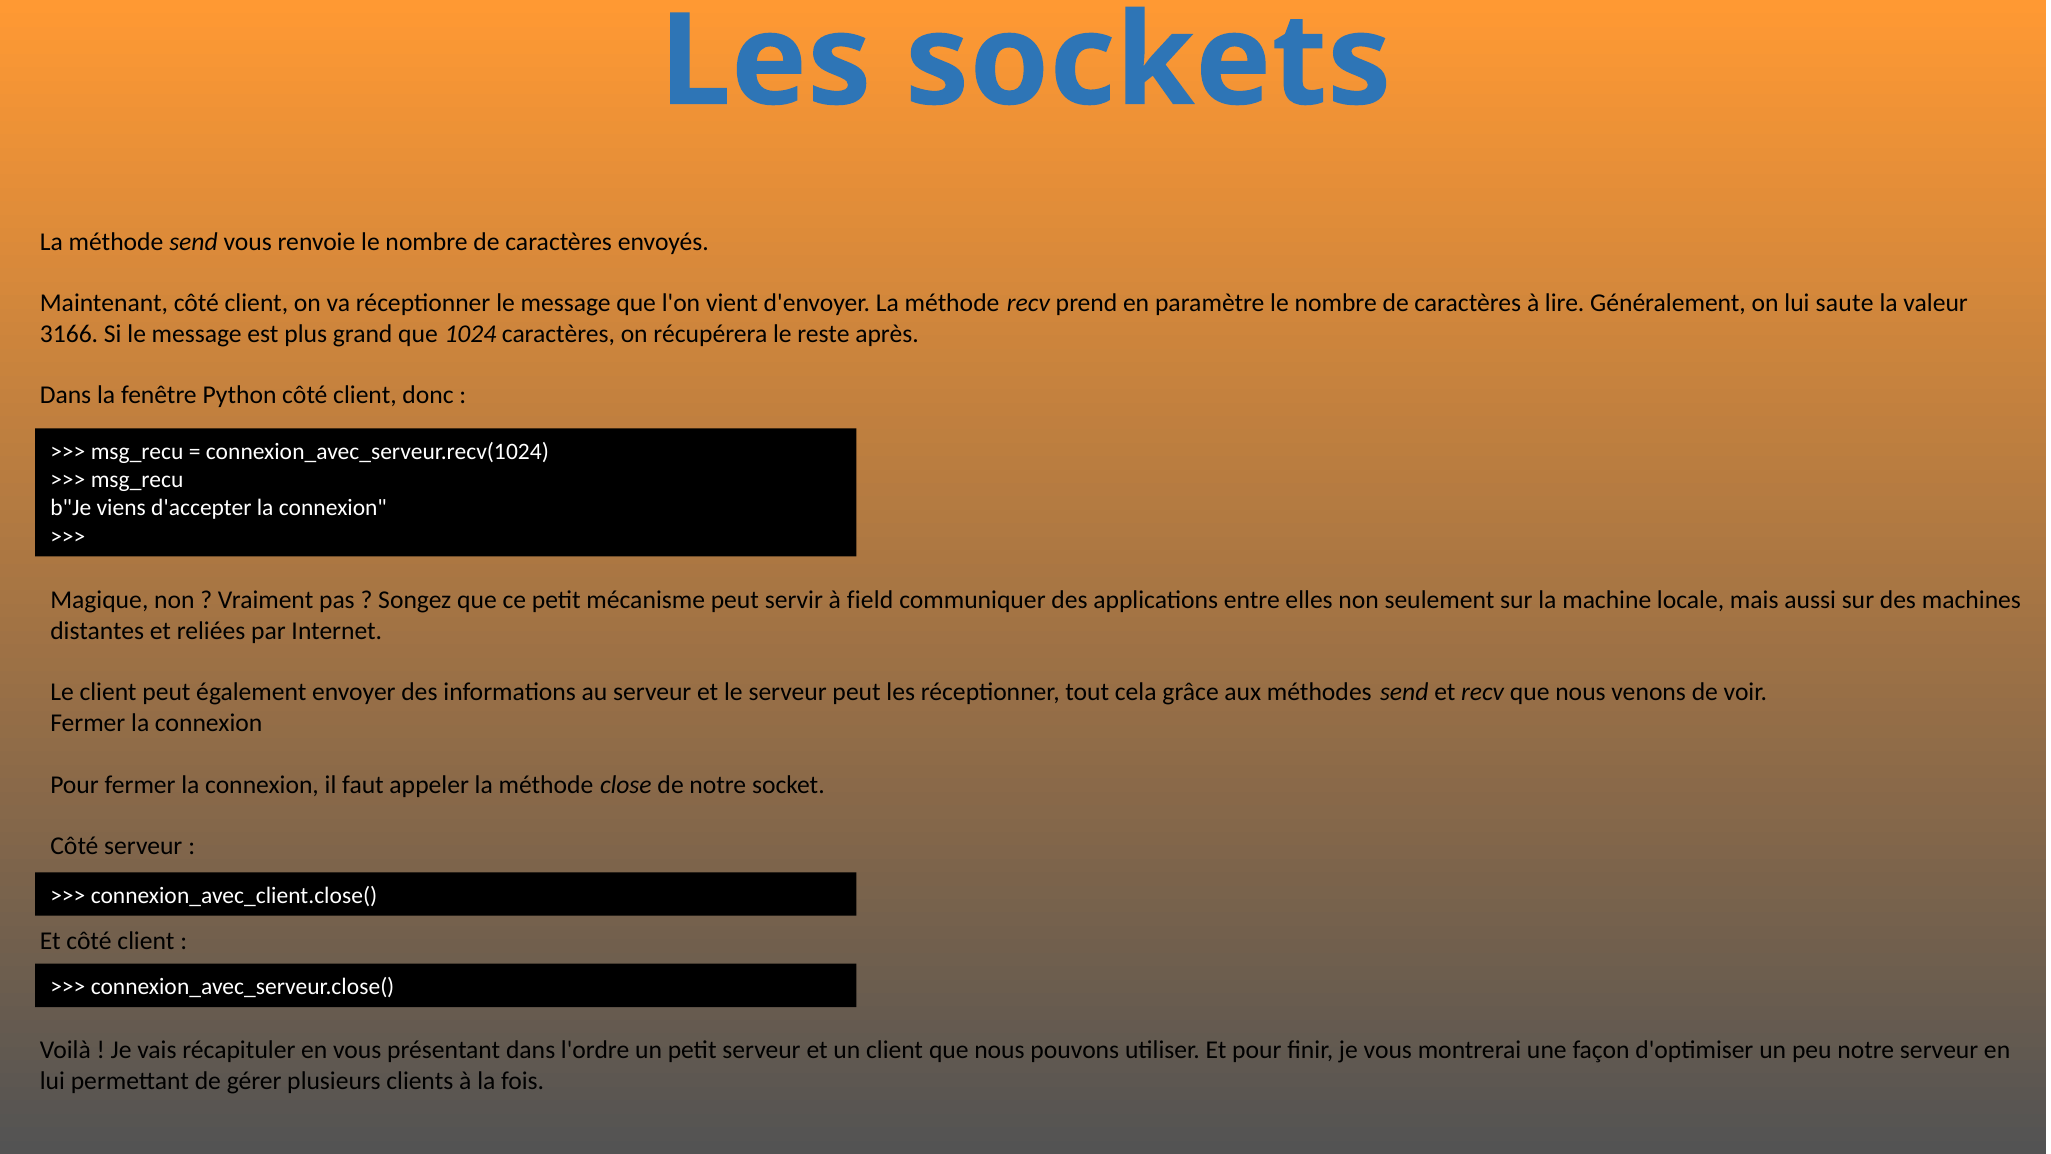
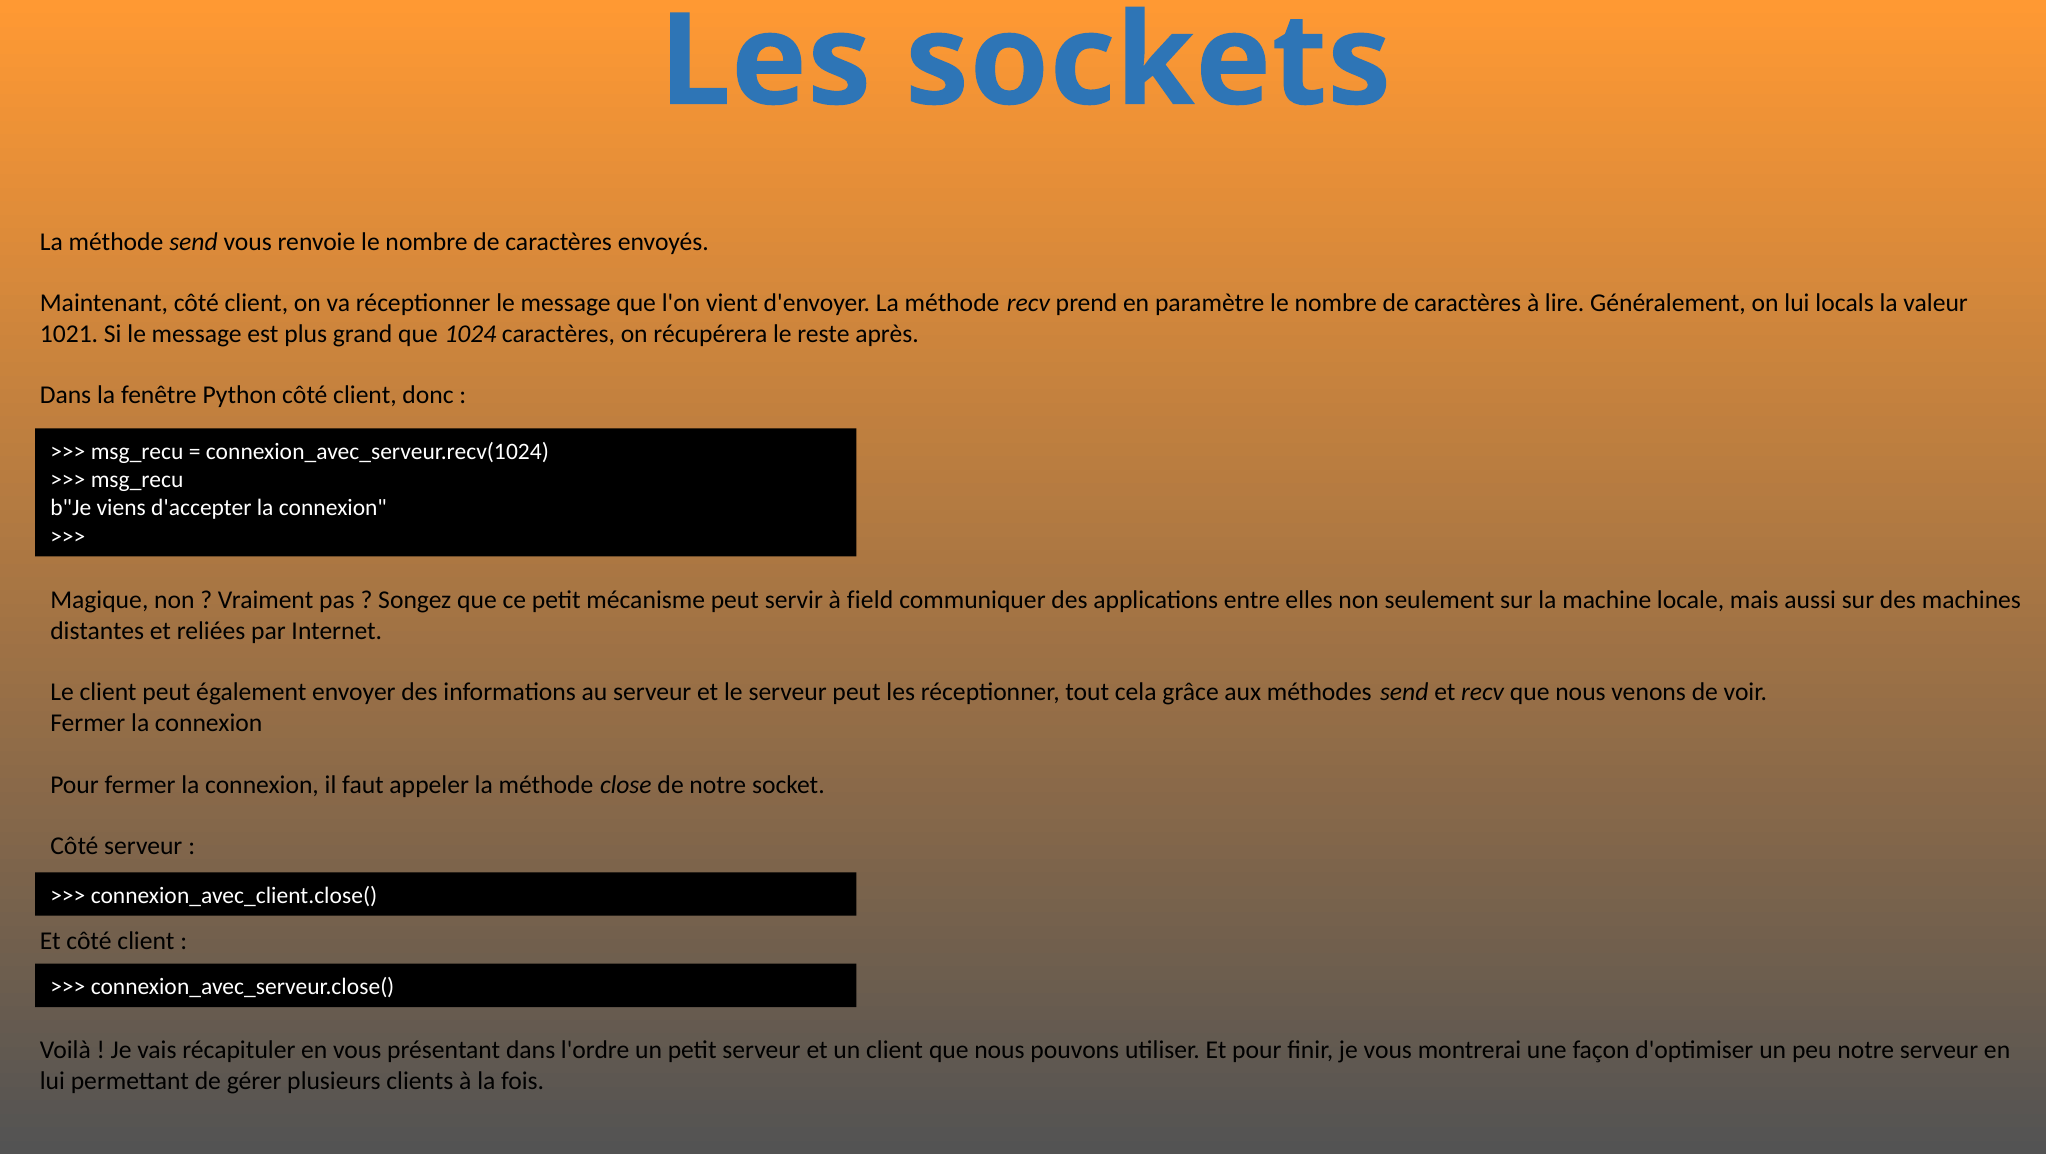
saute: saute -> locals (1845, 303)
3166: 3166 -> 1021 (69, 334)
